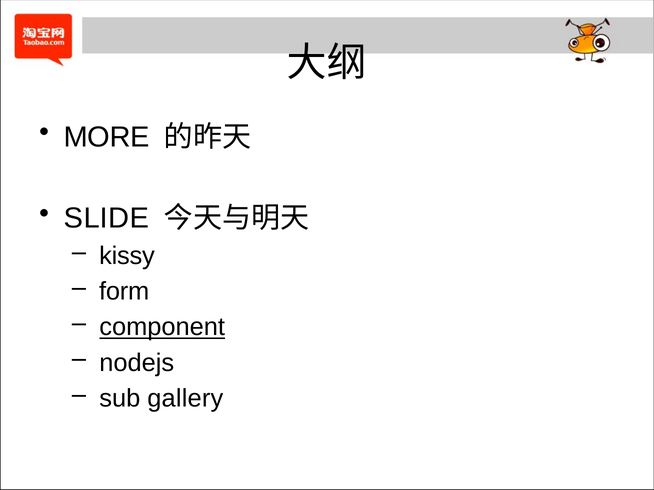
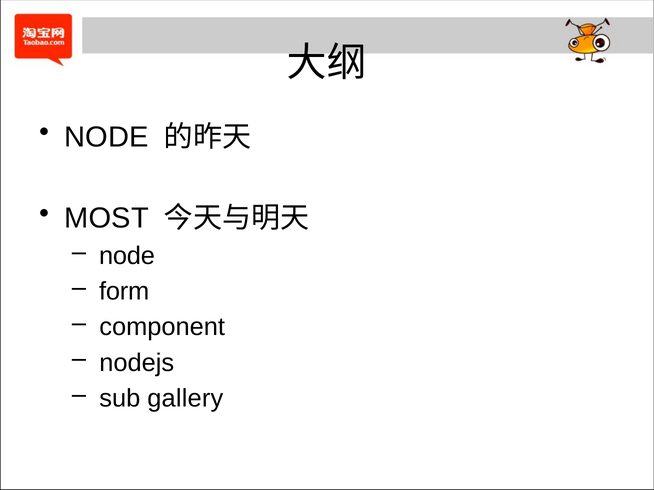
MORE: MORE -> NODE (106, 137)
SLIDE: SLIDE -> MOST (106, 219)
kissy: kissy -> node (127, 256)
component underline: present -> none (162, 327)
